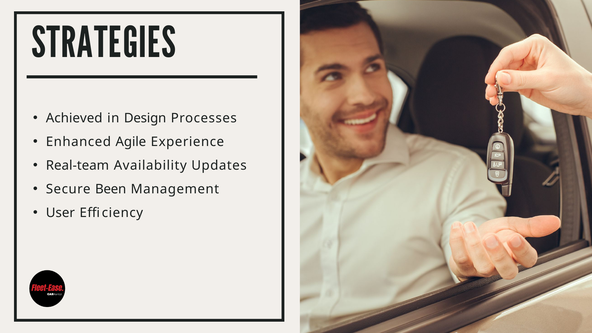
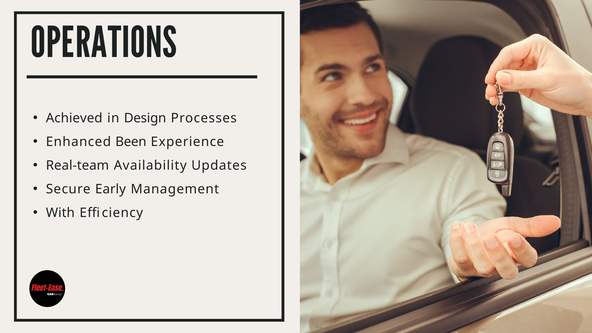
STRATEGIES: STRATEGIES -> OPERATIONS (104, 43)
Agile: Agile -> Been (131, 142)
Been: Been -> Early (111, 189)
User: User -> With (60, 213)
